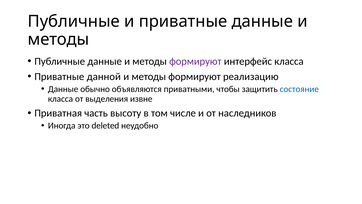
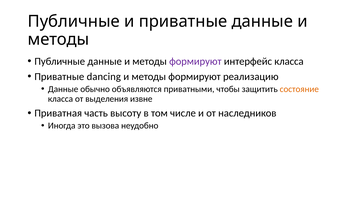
данной: данной -> dancing (104, 76)
состояние colour: blue -> orange (299, 89)
deleted: deleted -> вызова (105, 125)
